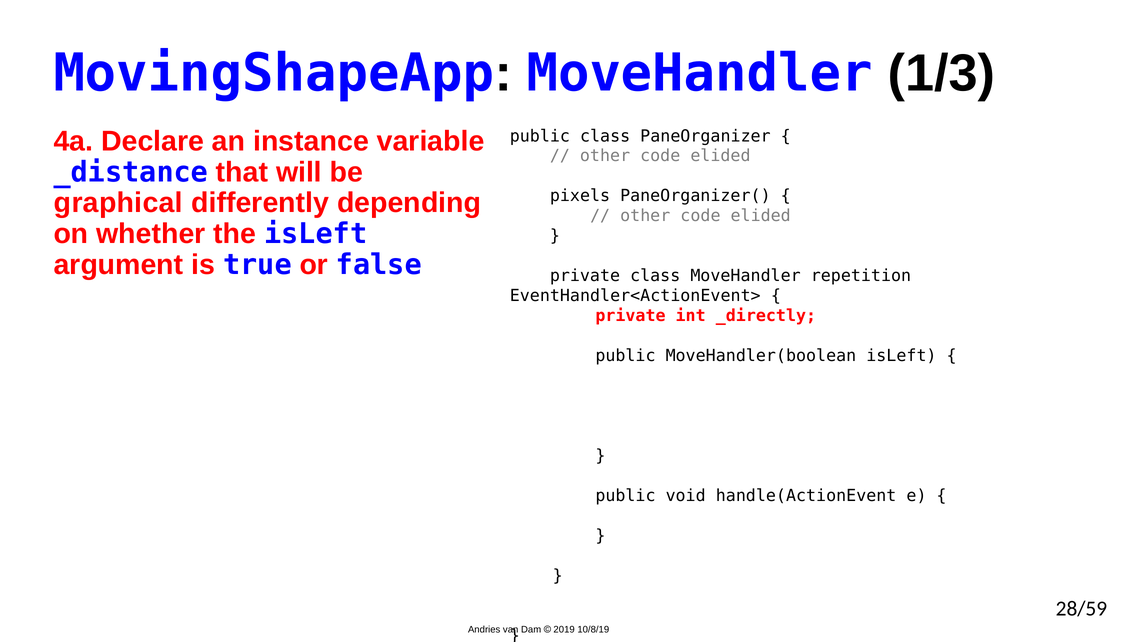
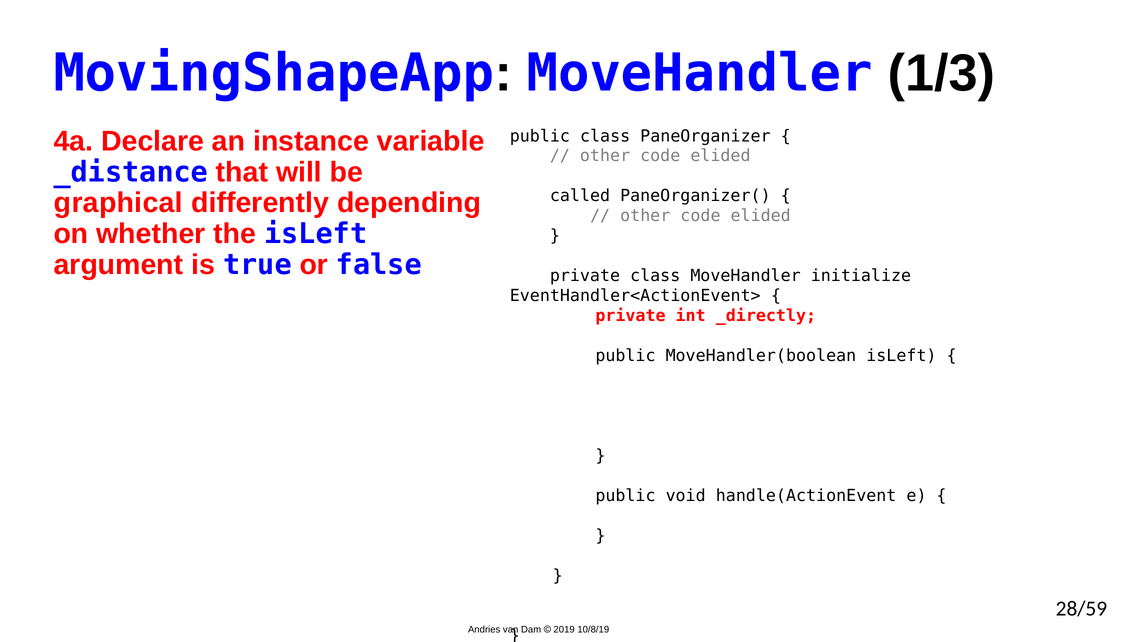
pixels: pixels -> called (580, 196)
repetition: repetition -> initialize (861, 276)
